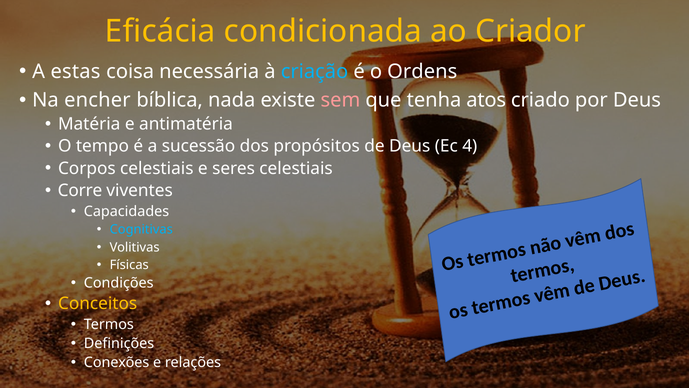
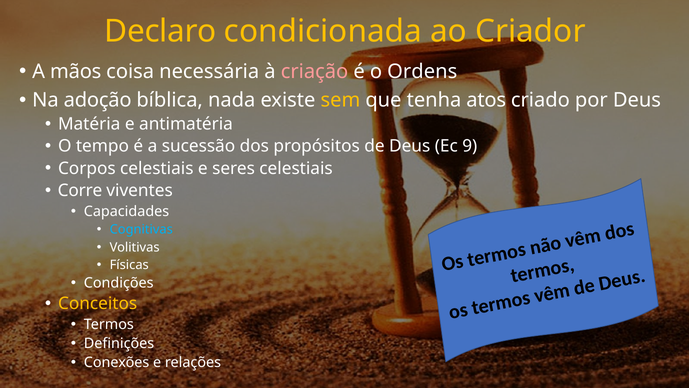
Eficácia: Eficácia -> Declaro (160, 31)
estas: estas -> mãos (76, 71)
criação colour: light blue -> pink (315, 71)
encher: encher -> adoção (98, 100)
sem colour: pink -> yellow (340, 100)
4: 4 -> 9 (470, 146)
